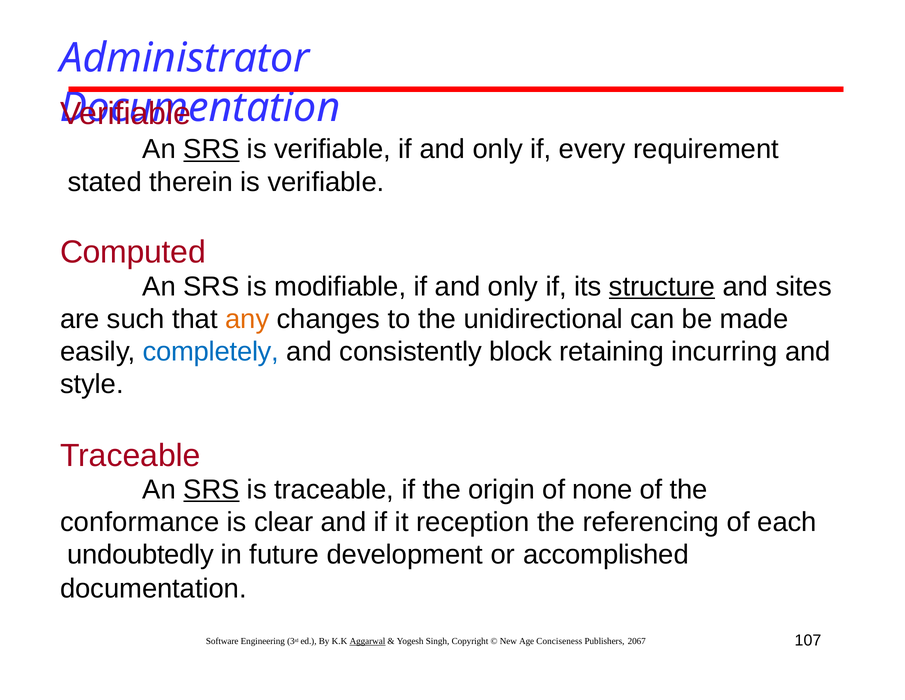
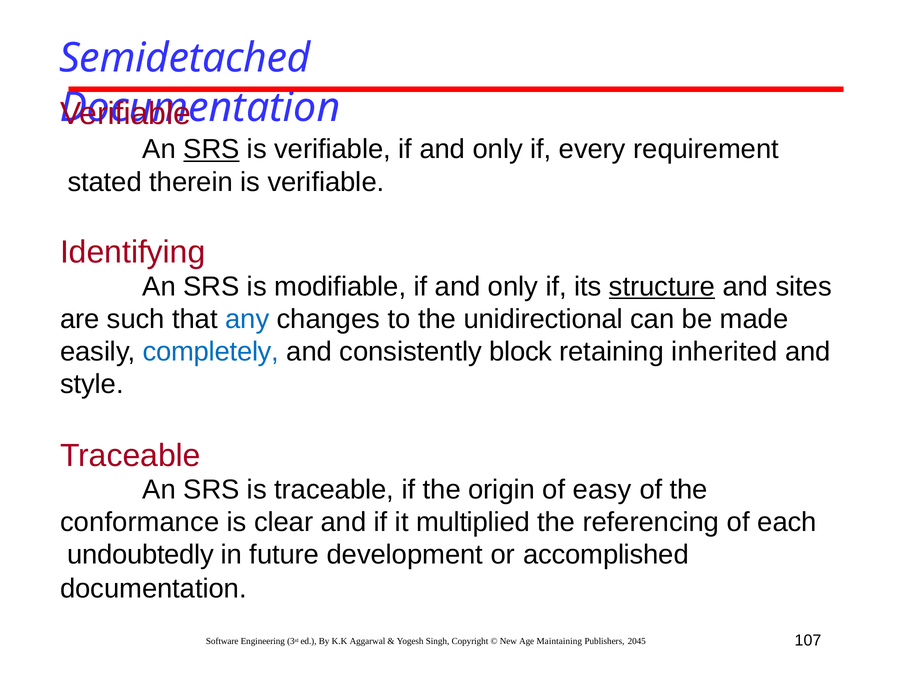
Administrator: Administrator -> Semidetached (185, 58)
Computed: Computed -> Identifying (133, 252)
any colour: orange -> blue (247, 319)
incurring: incurring -> inherited (724, 351)
SRS underline: present -> none (211, 489)
none: none -> easy (602, 489)
reception: reception -> multiplied (473, 522)
Aggarwal underline: present -> none (367, 641)
Conciseness: Conciseness -> Maintaining (559, 641)
2067: 2067 -> 2045 (637, 641)
